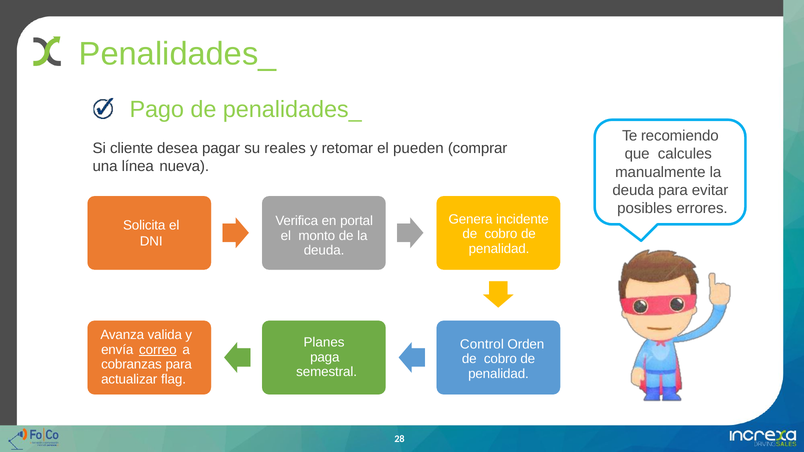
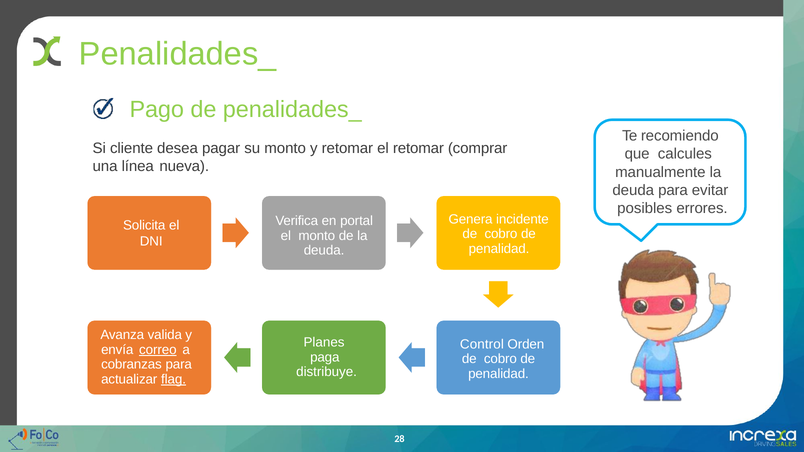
su reales: reales -> monto (285, 148)
el pueden: pueden -> retomar (418, 148)
semestral: semestral -> distribuye (327, 372)
flag underline: none -> present (174, 379)
